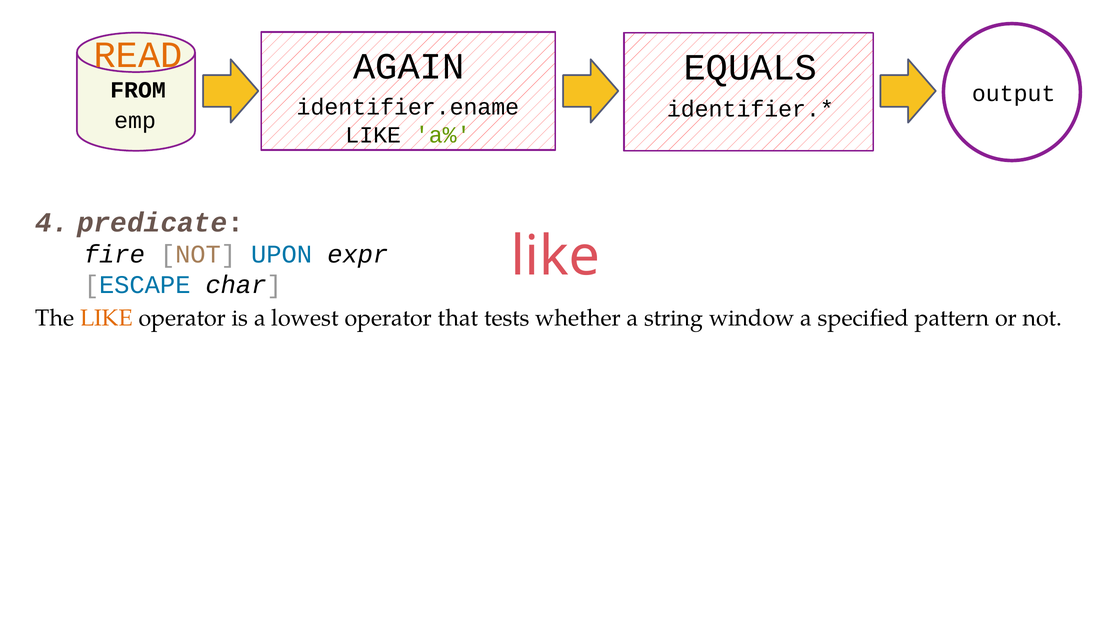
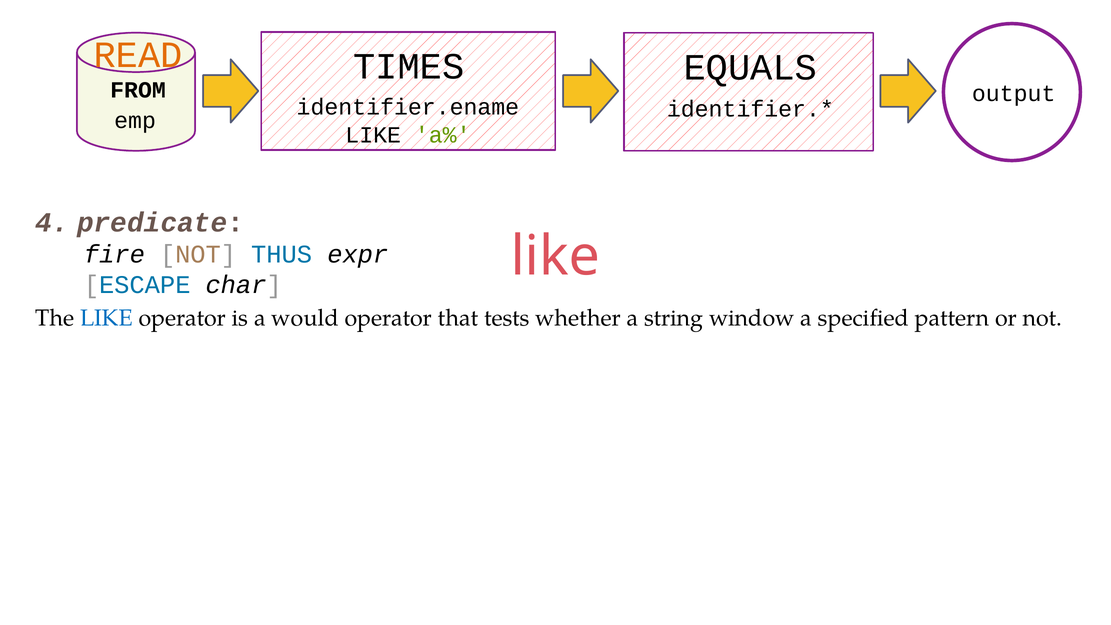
AGAIN: AGAIN -> TIMES (409, 67)
UPON: UPON -> THUS (282, 254)
LIKE colour: orange -> blue (106, 318)
lowest: lowest -> would (305, 318)
